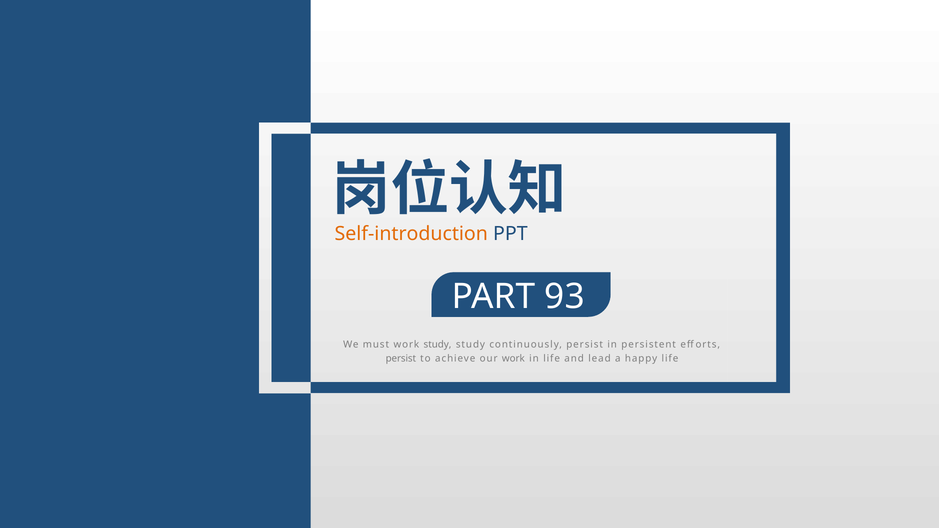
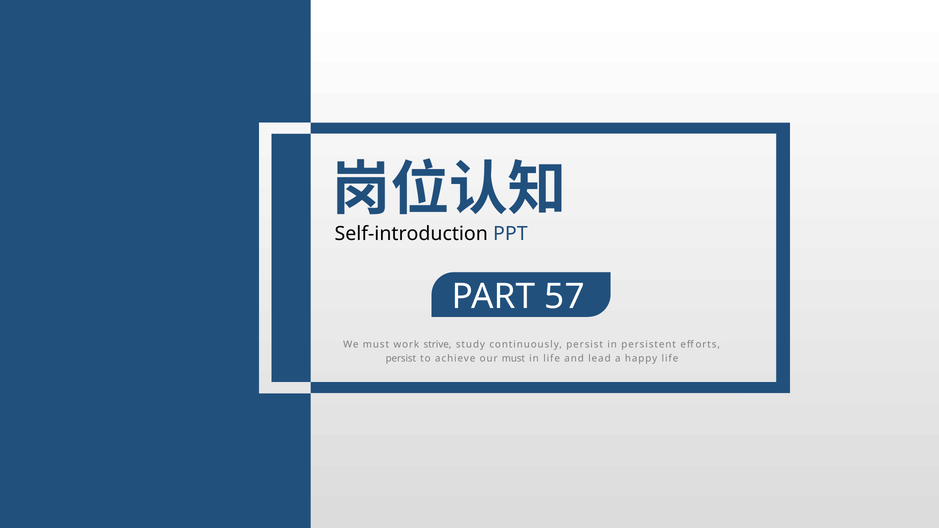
Self-introduction colour: orange -> black (411, 234)
93: 93 -> 57 (565, 297)
work study: study -> strive (438, 344)
our work: work -> must (513, 358)
